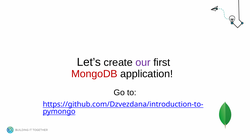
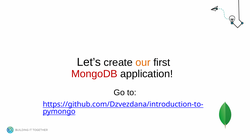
our colour: purple -> orange (143, 63)
